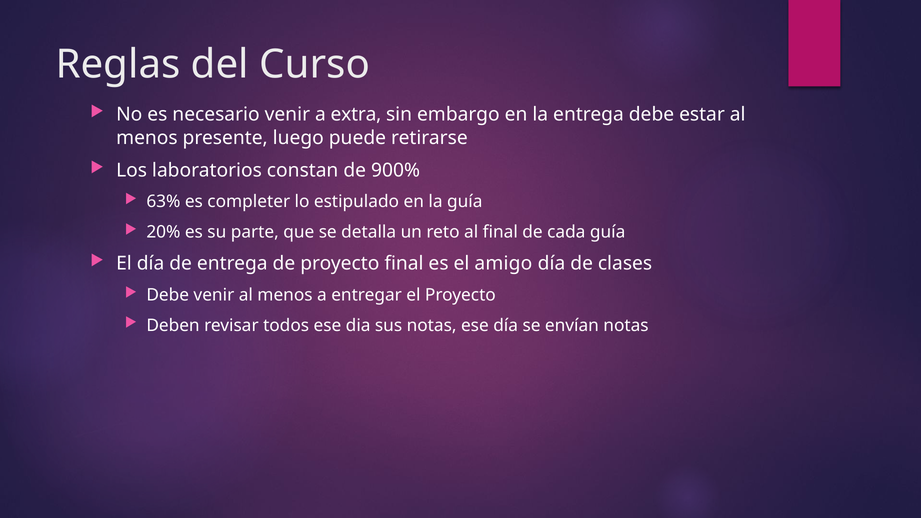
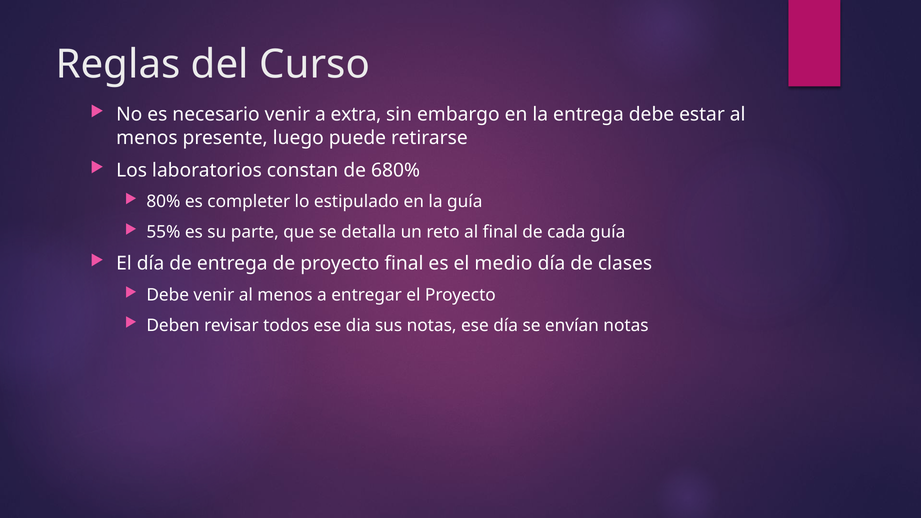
900%: 900% -> 680% (395, 170)
63%: 63% -> 80% (163, 202)
20%: 20% -> 55% (163, 232)
amigo: amigo -> medio (503, 264)
